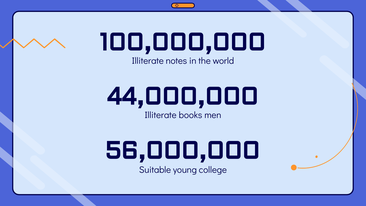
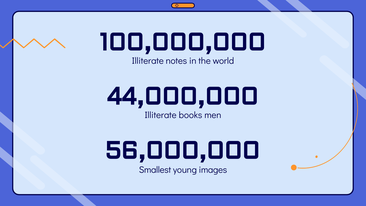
Suitable: Suitable -> Smallest (155, 170)
college: college -> images (213, 170)
